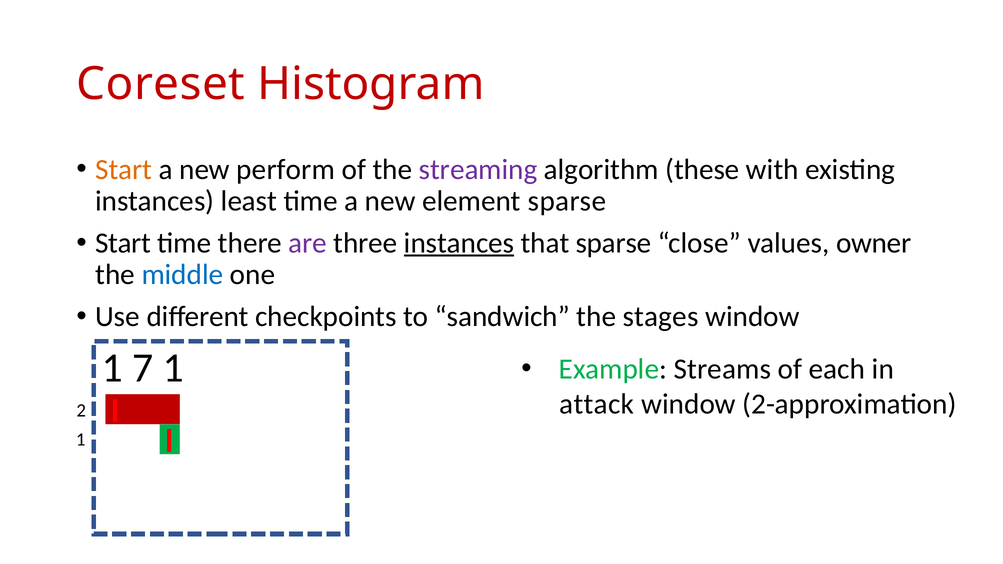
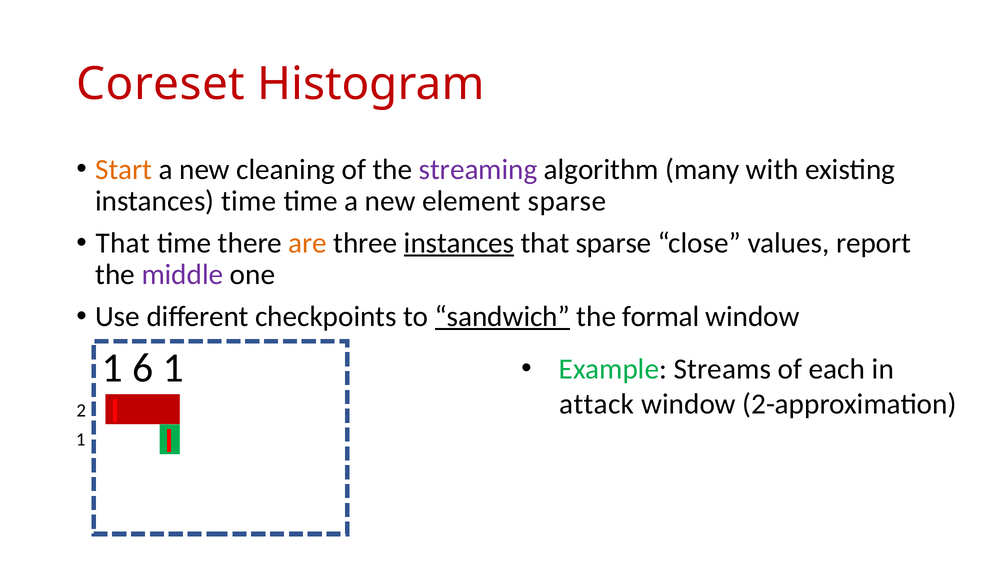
perform: perform -> cleaning (286, 170)
these: these -> many (702, 170)
instances least: least -> time (249, 201)
Start: Start -> That (123, 243)
are colour: purple -> orange (308, 243)
owner: owner -> report (874, 243)
middle colour: blue -> purple (182, 275)
sandwich underline: none -> present (502, 317)
stages: stages -> formal (661, 317)
7: 7 -> 6 (143, 368)
